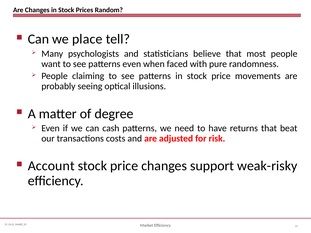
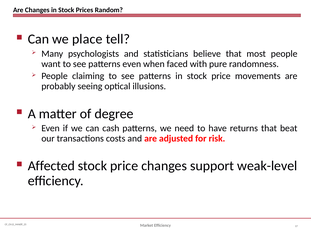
Account: Account -> Affected (51, 166)
weak-risky: weak-risky -> weak-level (267, 166)
